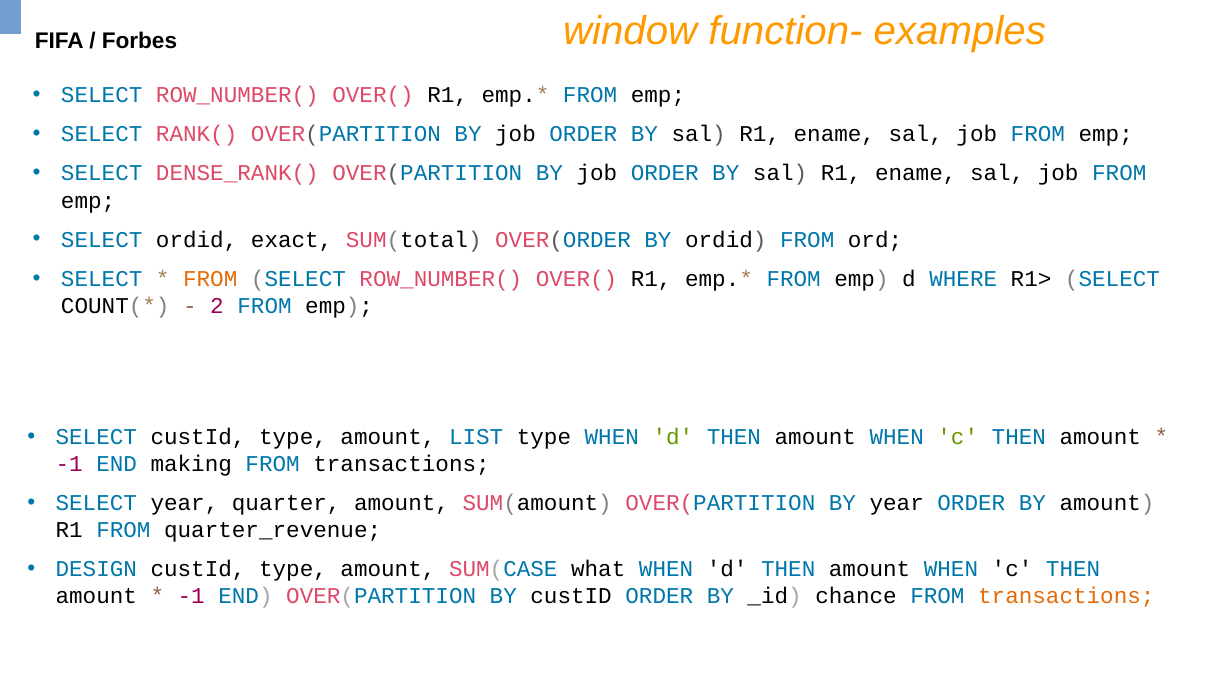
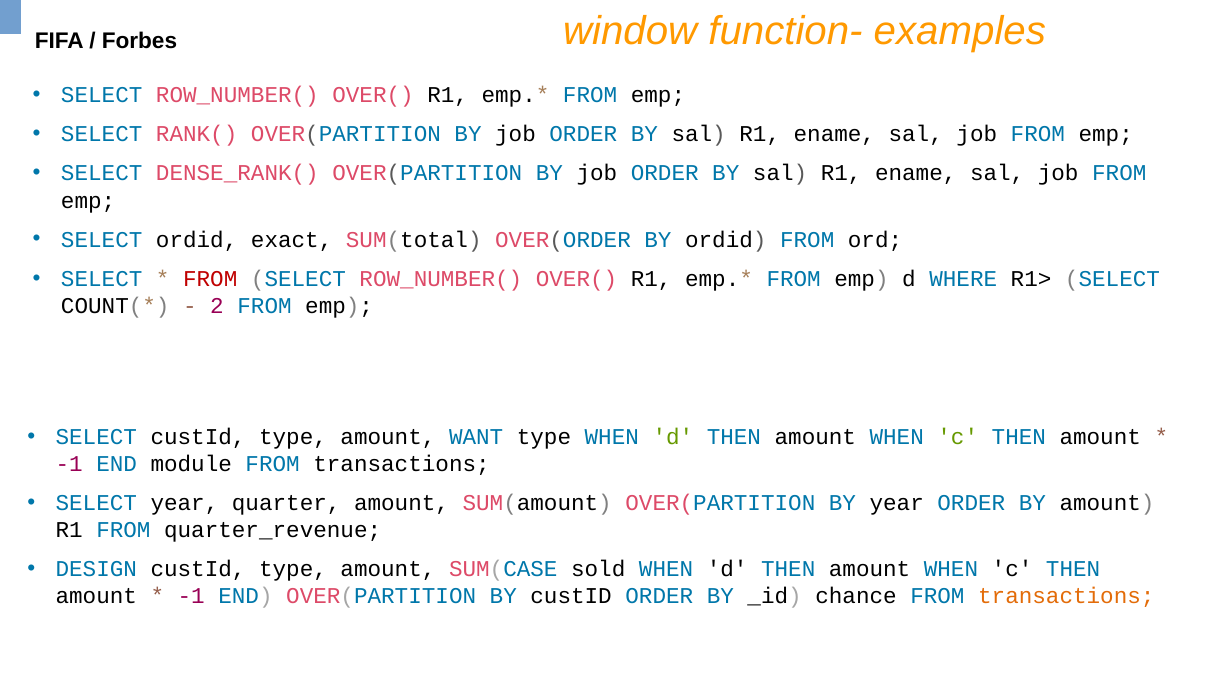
FROM colour: orange -> red (210, 279)
LIST: LIST -> WANT (476, 437)
making: making -> module (191, 464)
what: what -> sold (598, 570)
